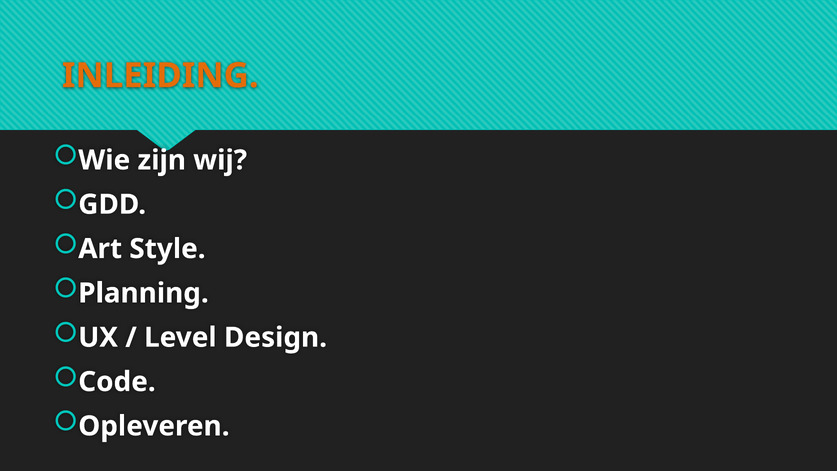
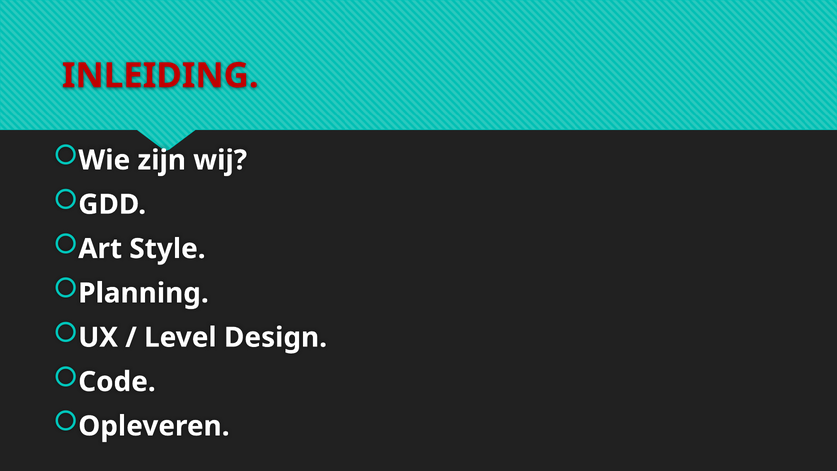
INLEIDING colour: orange -> red (160, 76)
